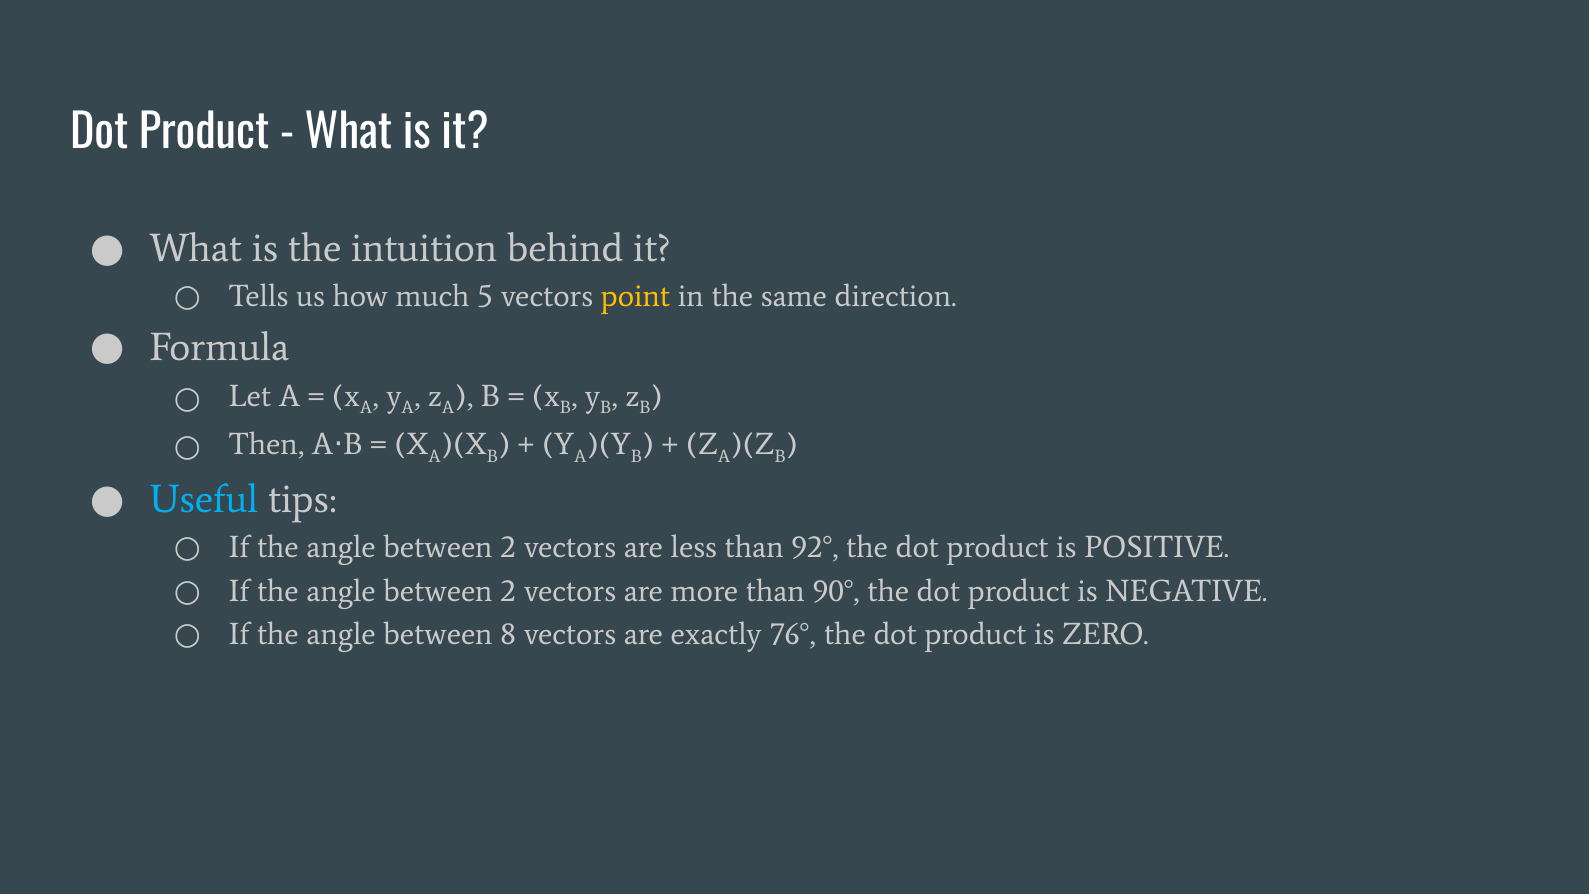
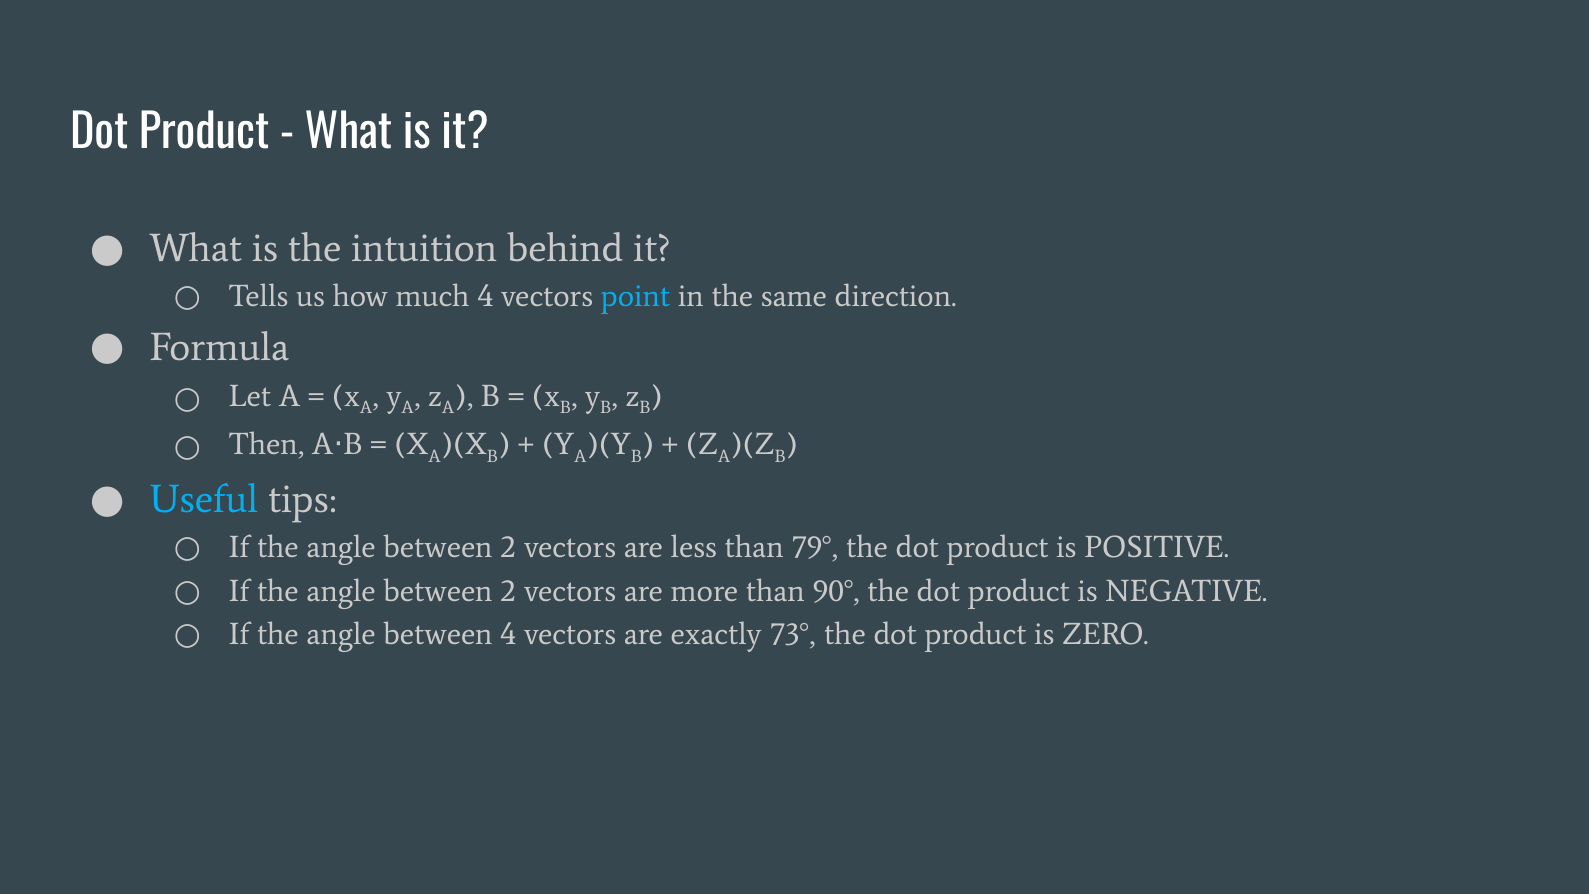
much 5: 5 -> 4 (485, 297)
point colour: yellow -> light blue (636, 297)
92°: 92° -> 79° (815, 548)
between 8: 8 -> 4 (508, 634)
76°: 76° -> 73° (793, 634)
